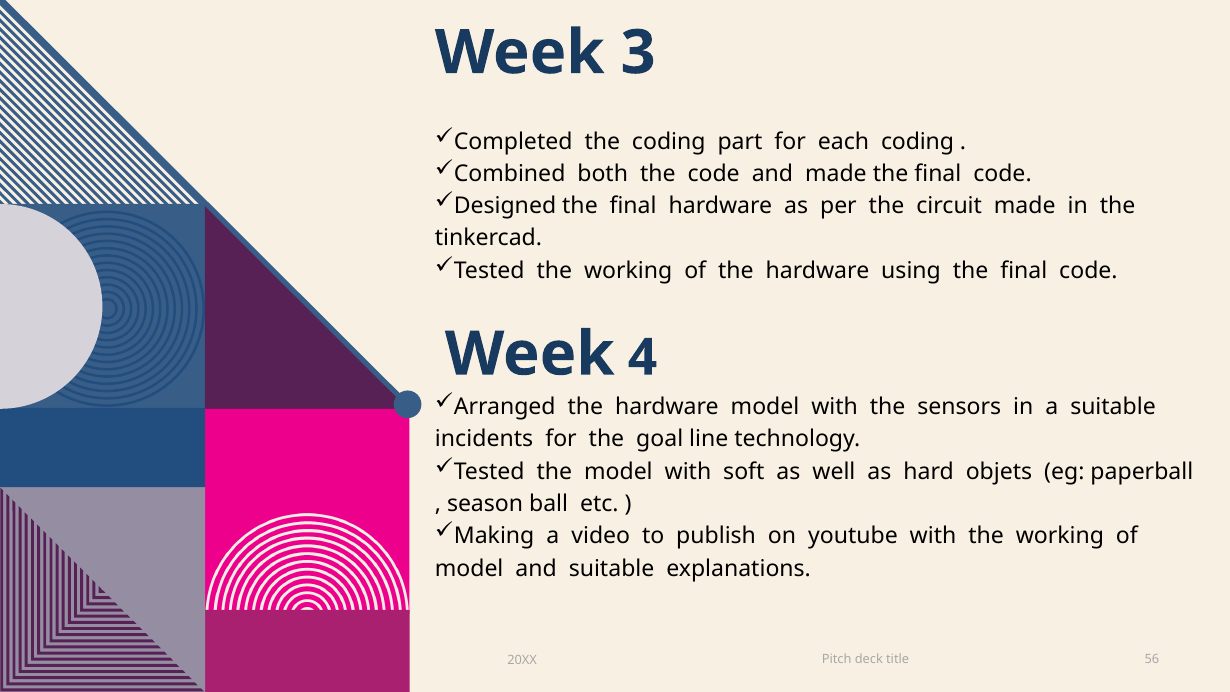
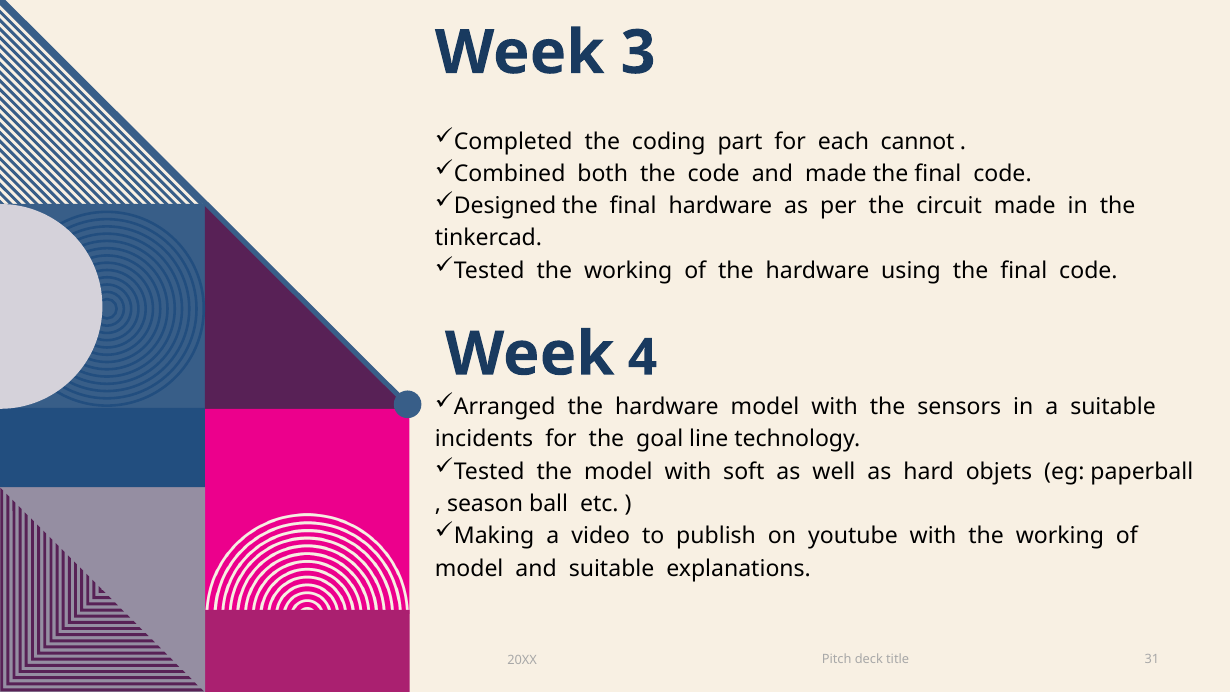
each coding: coding -> cannot (918, 141)
56: 56 -> 31 (1152, 660)
